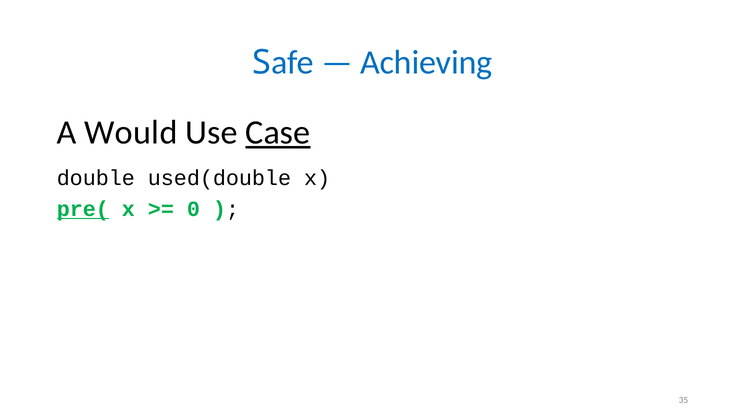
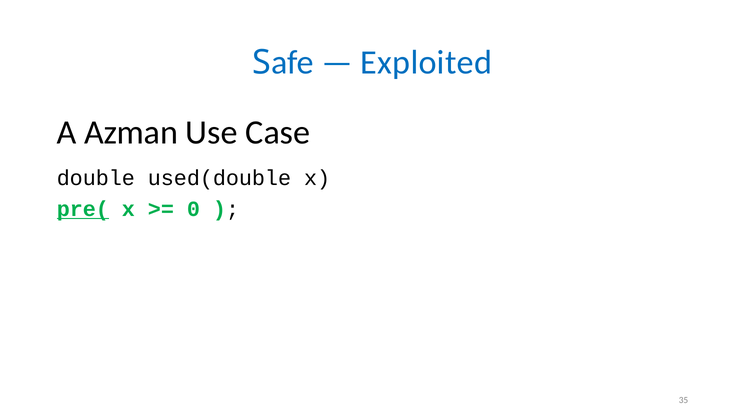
Achieving: Achieving -> Exploited (426, 63)
Would: Would -> Azman (131, 133)
Case underline: present -> none (278, 133)
